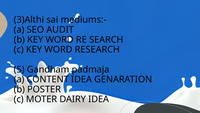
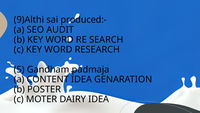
3)Althi: 3)Althi -> 9)Althi (29, 20)
mediums:-: mediums:- -> produced:- (84, 20)
